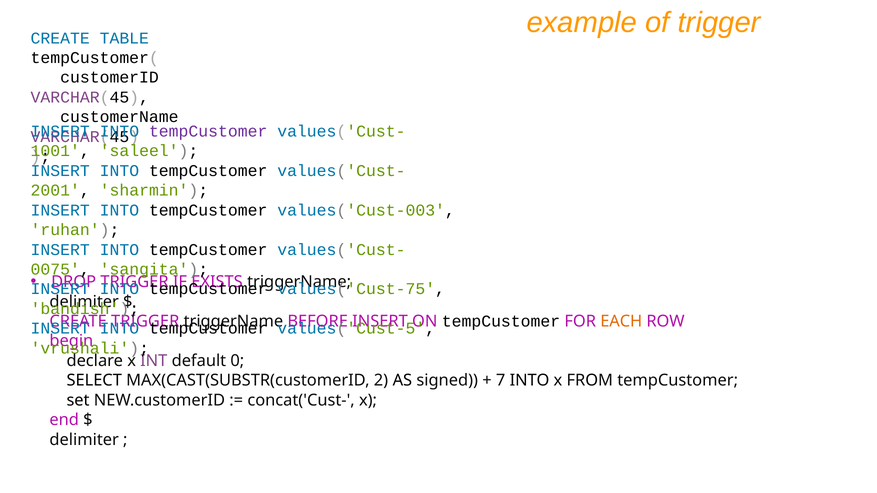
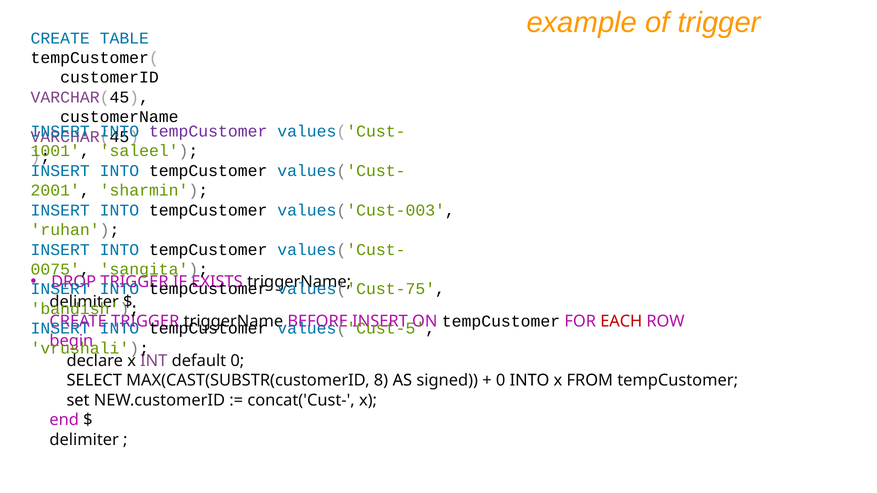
EACH colour: orange -> red (621, 322)
2: 2 -> 8 (381, 381)
7: 7 -> 0 (501, 381)
